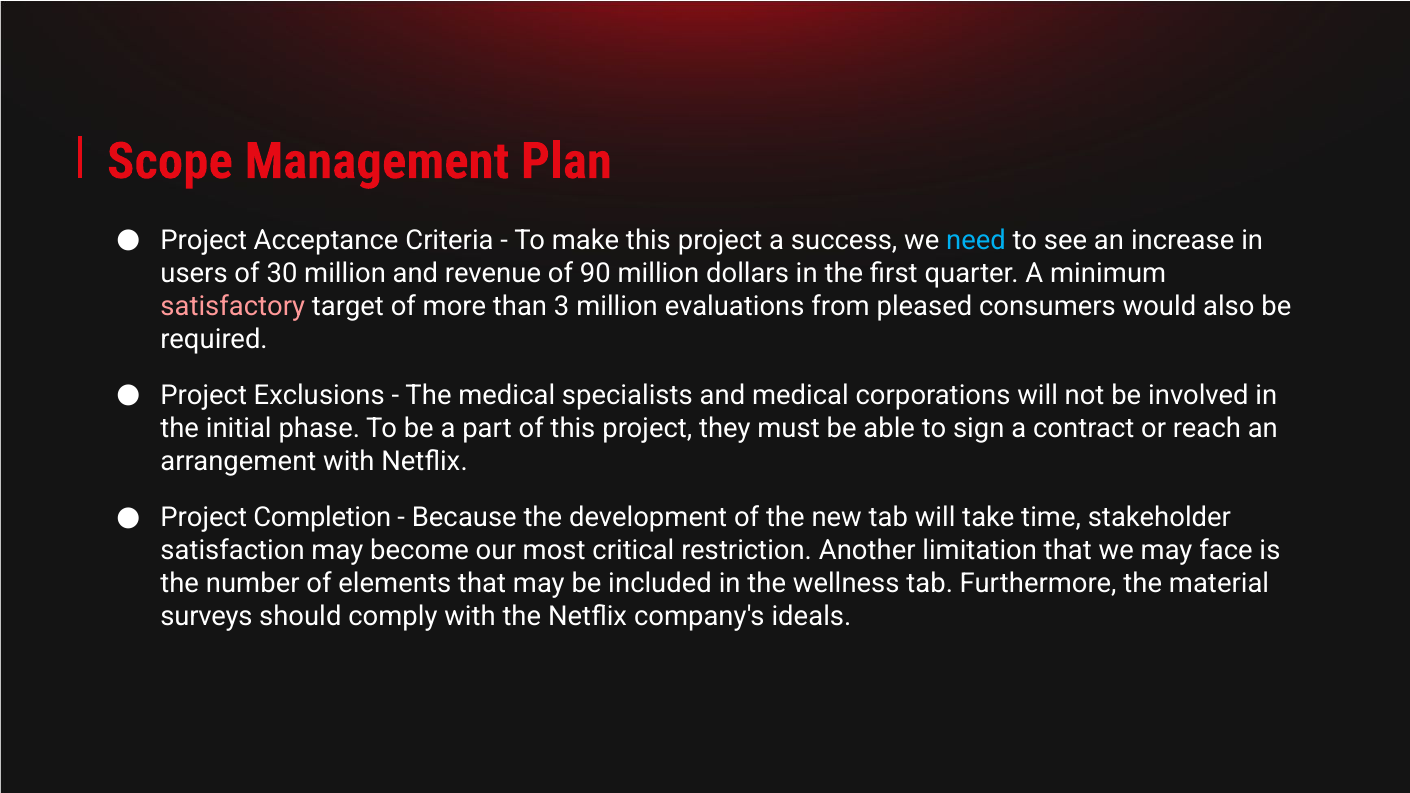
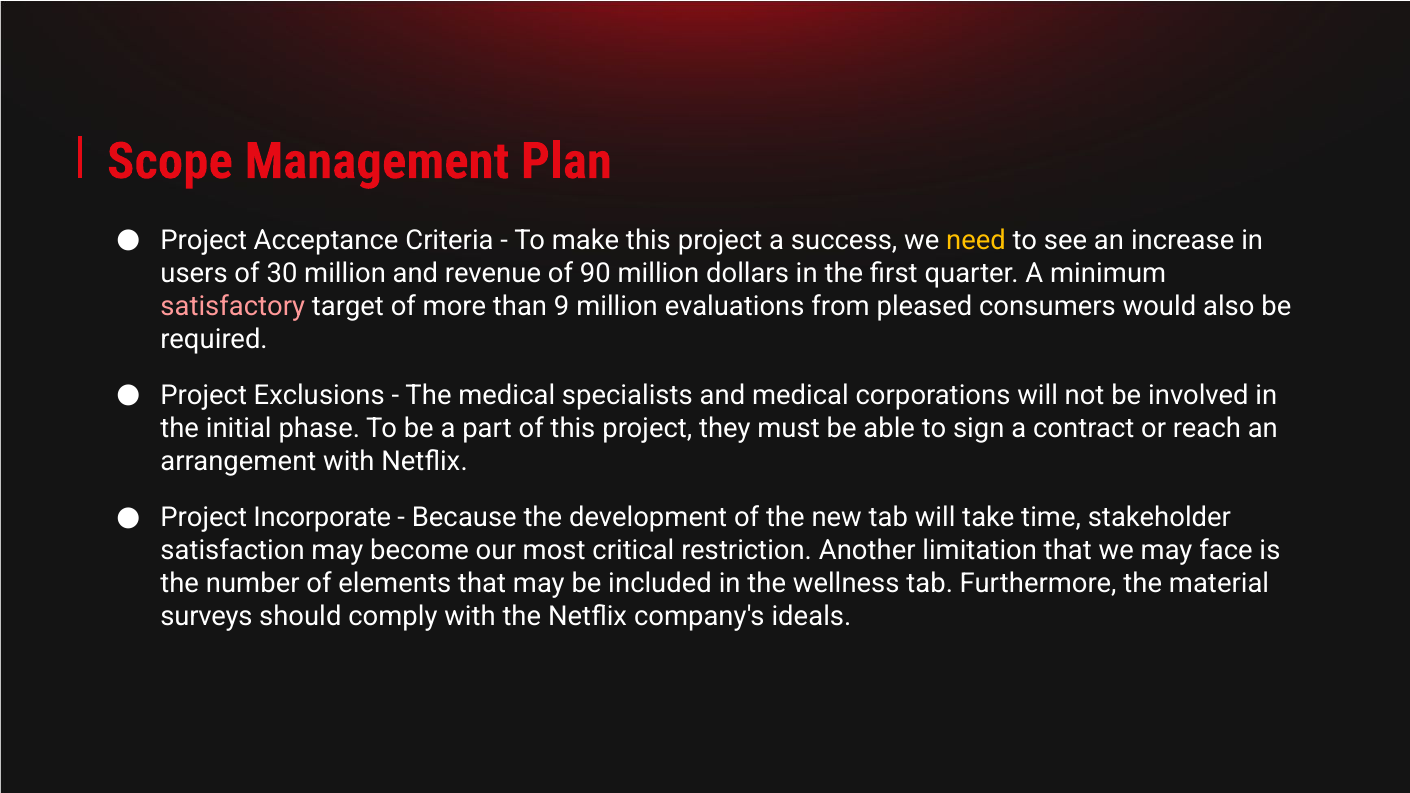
need colour: light blue -> yellow (976, 240)
3: 3 -> 9 (562, 306)
Completion: Completion -> Incorporate (322, 518)
